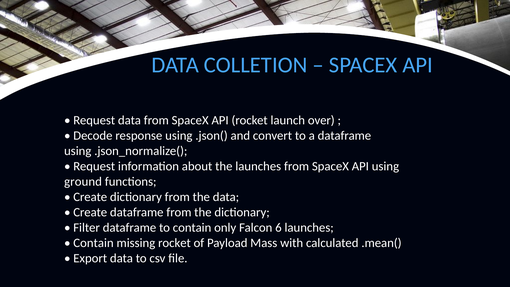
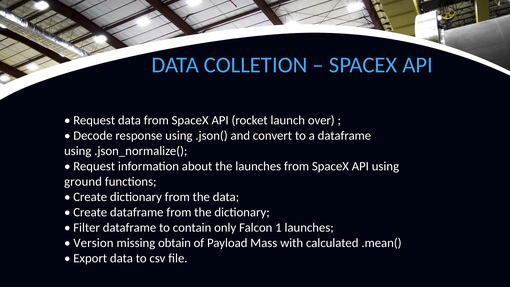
6: 6 -> 1 (278, 228)
Contain: Contain -> Version (93, 243)
missing rocket: rocket -> obtain (174, 243)
